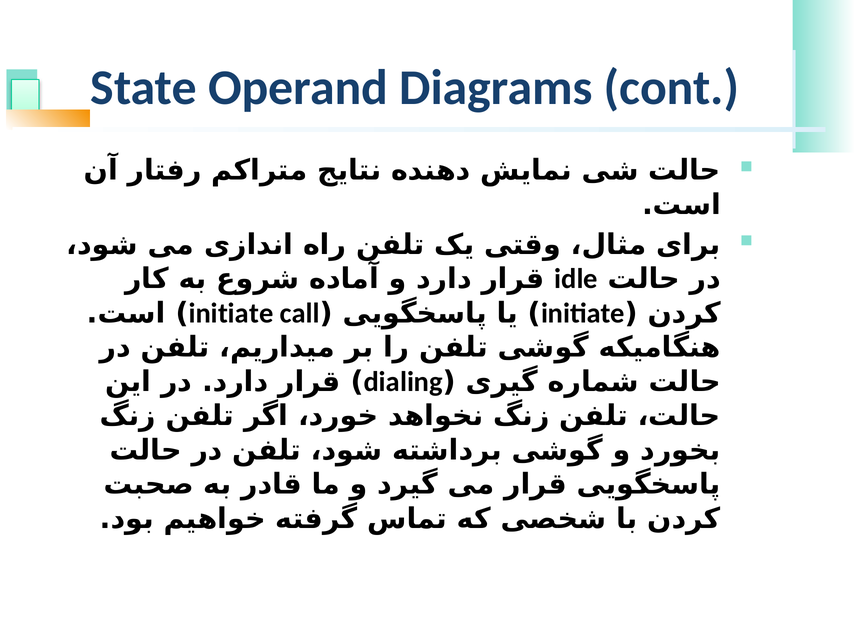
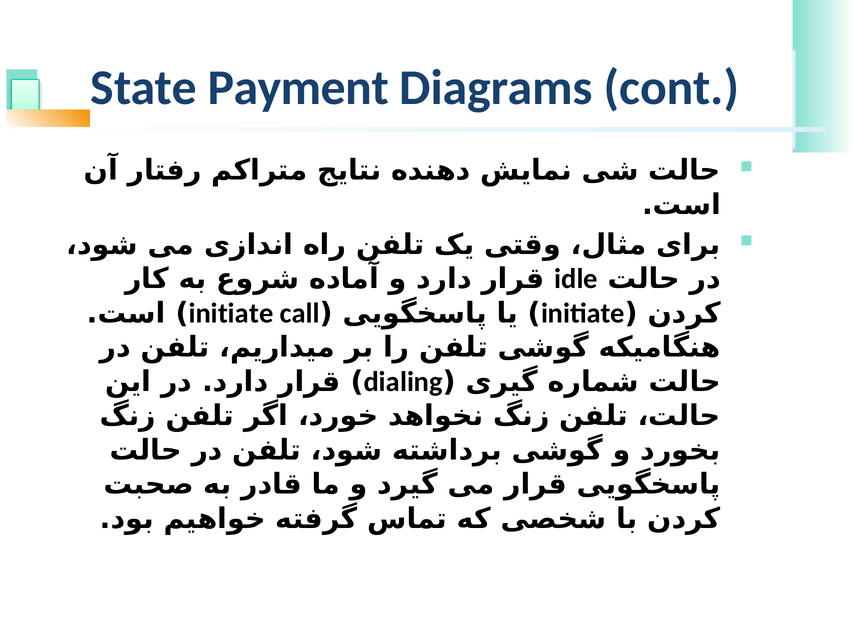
Operand: Operand -> Payment (298, 88)
